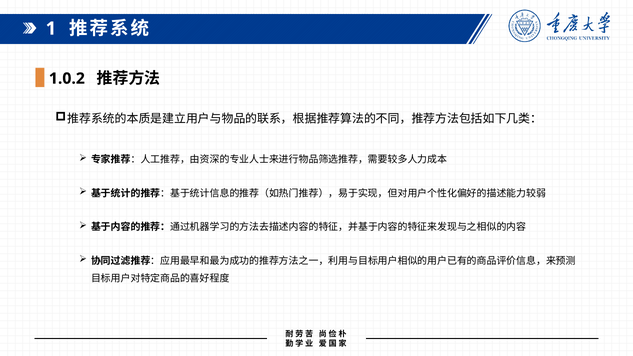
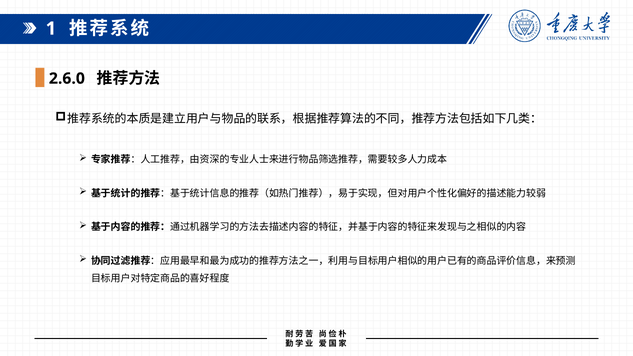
1.0.2: 1.0.2 -> 2.6.0 (67, 79)
